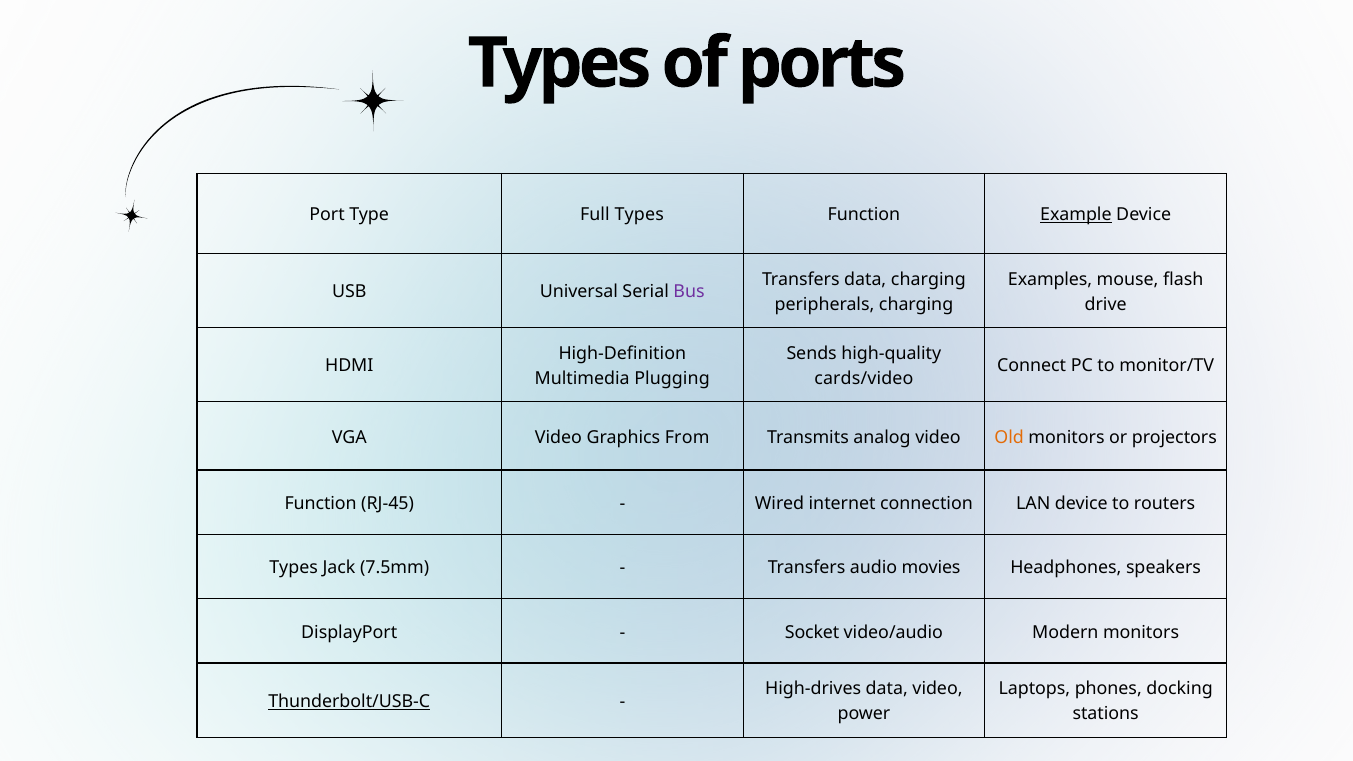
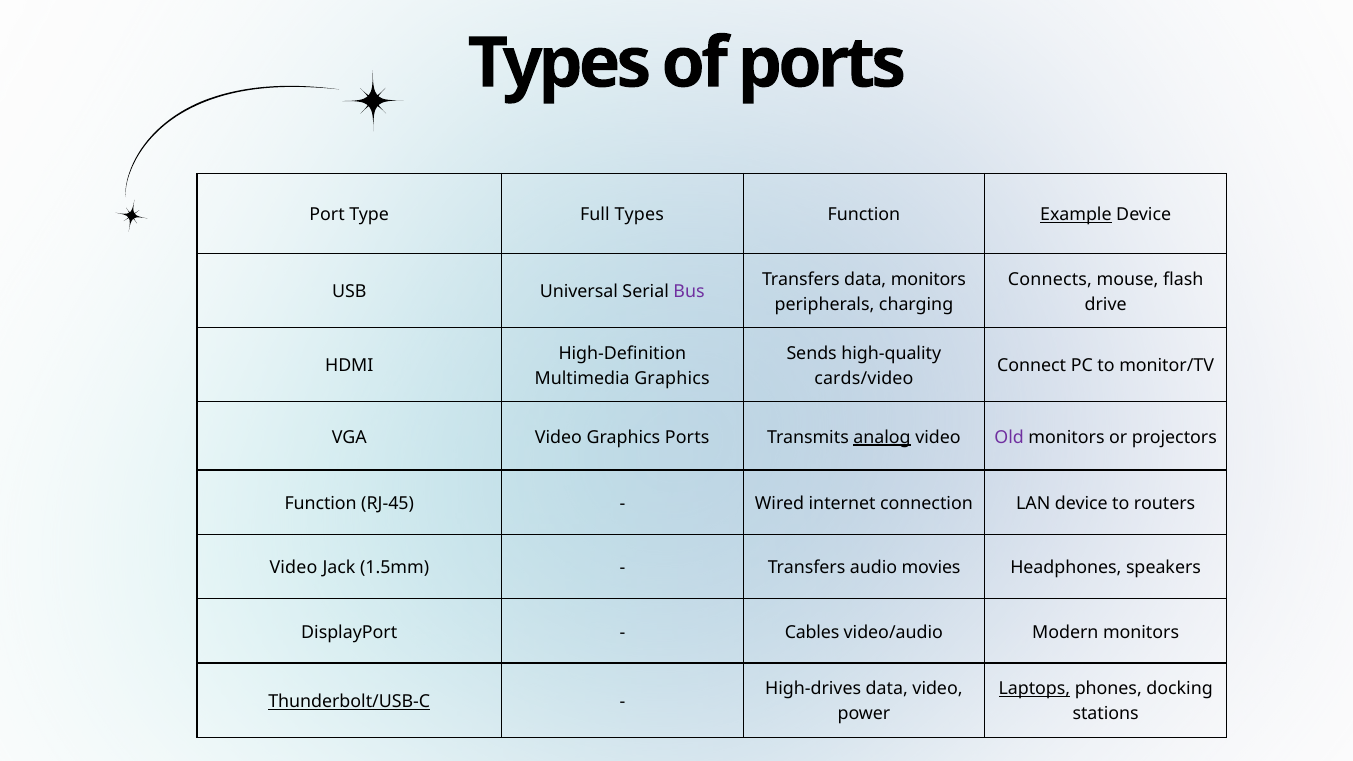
data charging: charging -> monitors (928, 279)
Examples: Examples -> Connects (1050, 279)
Multimedia Plugging: Plugging -> Graphics (672, 379)
Graphics From: From -> Ports (687, 437)
analog underline: none -> present (882, 437)
Old colour: orange -> purple (1009, 437)
Types: Types -> Video (293, 568)
7.5mm: 7.5mm -> 1.5mm (395, 568)
Socket: Socket -> Cables (812, 632)
Laptops underline: none -> present (1034, 689)
